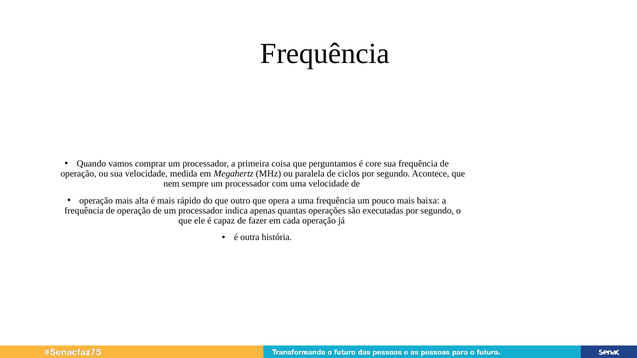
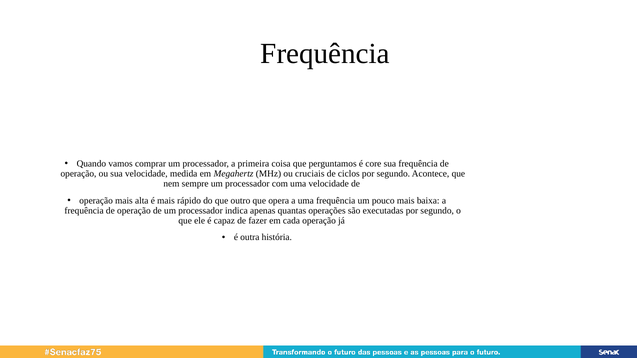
paralela: paralela -> cruciais (310, 174)
